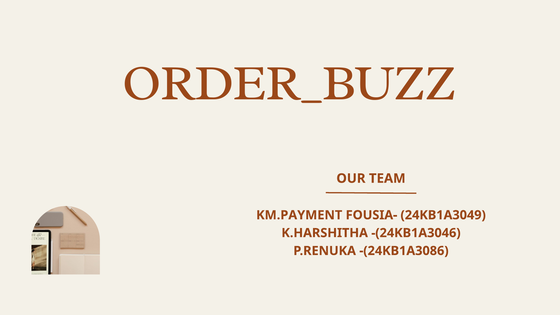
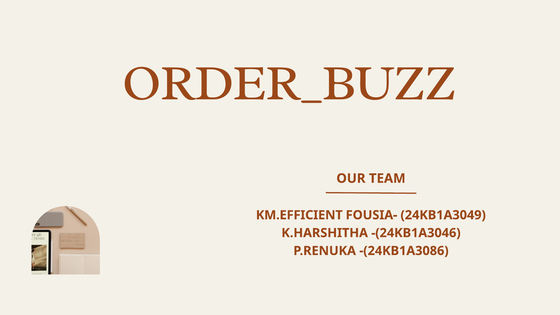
KM.PAYMENT: KM.PAYMENT -> KM.EFFICIENT (299, 215)
